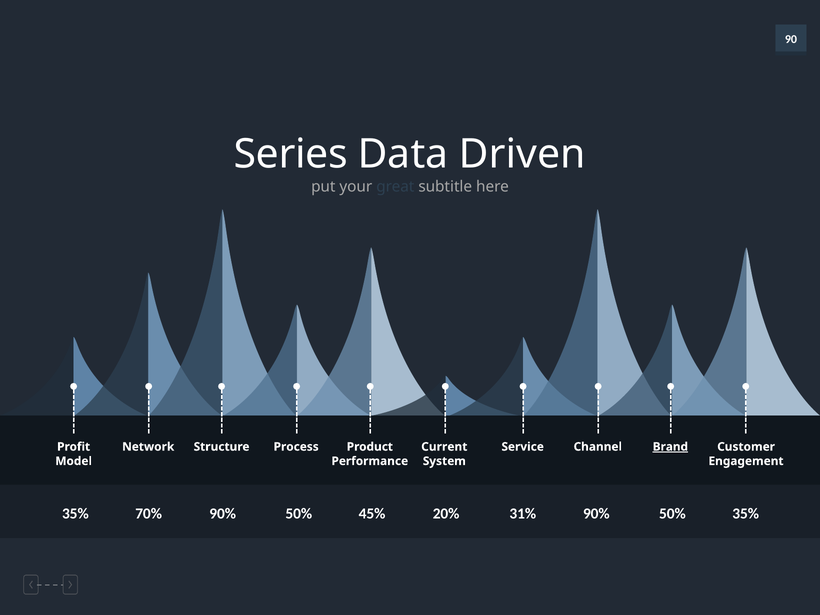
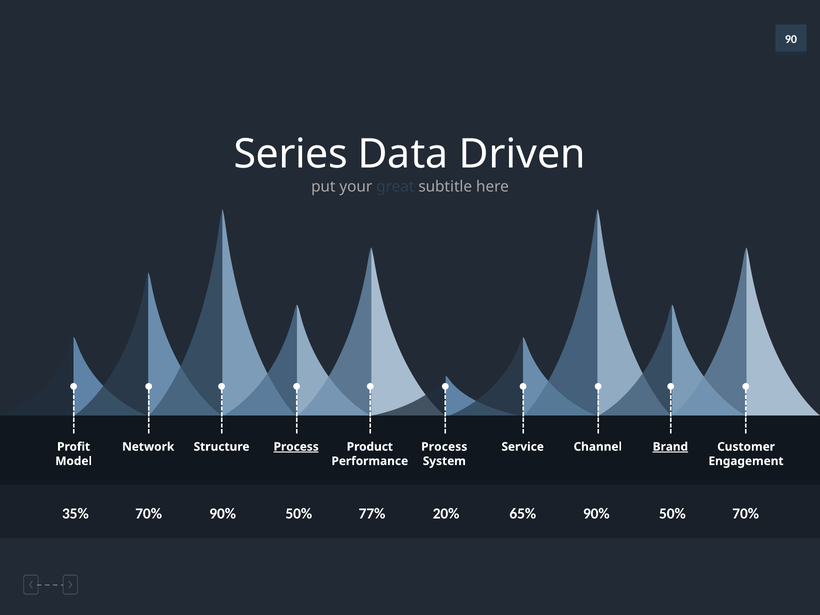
Process underline: none -> present (296, 447)
Current: Current -> Process (444, 447)
45%: 45% -> 77% (372, 514)
31%: 31% -> 65% (523, 514)
50% 35%: 35% -> 70% (746, 514)
